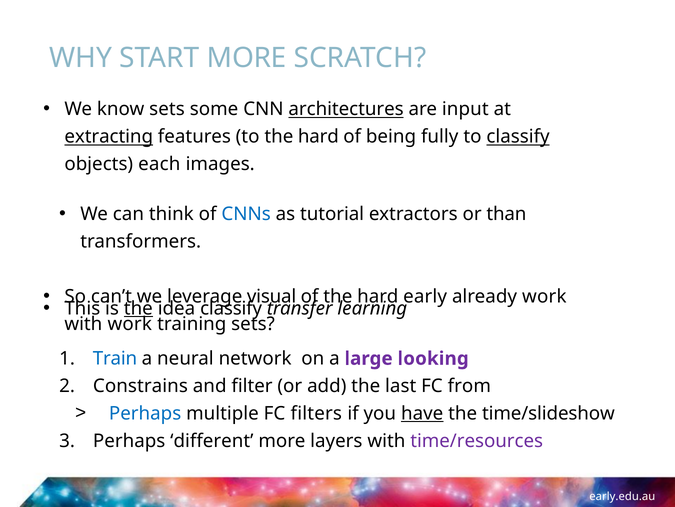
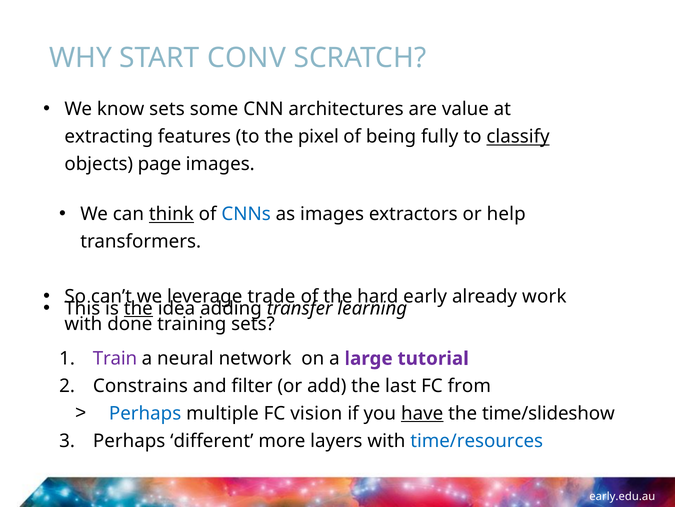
START MORE: MORE -> CONV (246, 58)
architectures underline: present -> none (346, 109)
input: input -> value (465, 109)
extracting underline: present -> none (109, 137)
to the hard: hard -> pixel (318, 137)
each: each -> page (159, 164)
think underline: none -> present (171, 214)
as tutorial: tutorial -> images (332, 214)
than: than -> help (506, 214)
visual: visual -> trade (271, 296)
idea classify: classify -> adding (231, 308)
with work: work -> done (130, 324)
Train colour: blue -> purple (115, 358)
looking: looking -> tutorial (433, 358)
filters: filters -> vision (316, 413)
time/resources colour: purple -> blue (477, 440)
